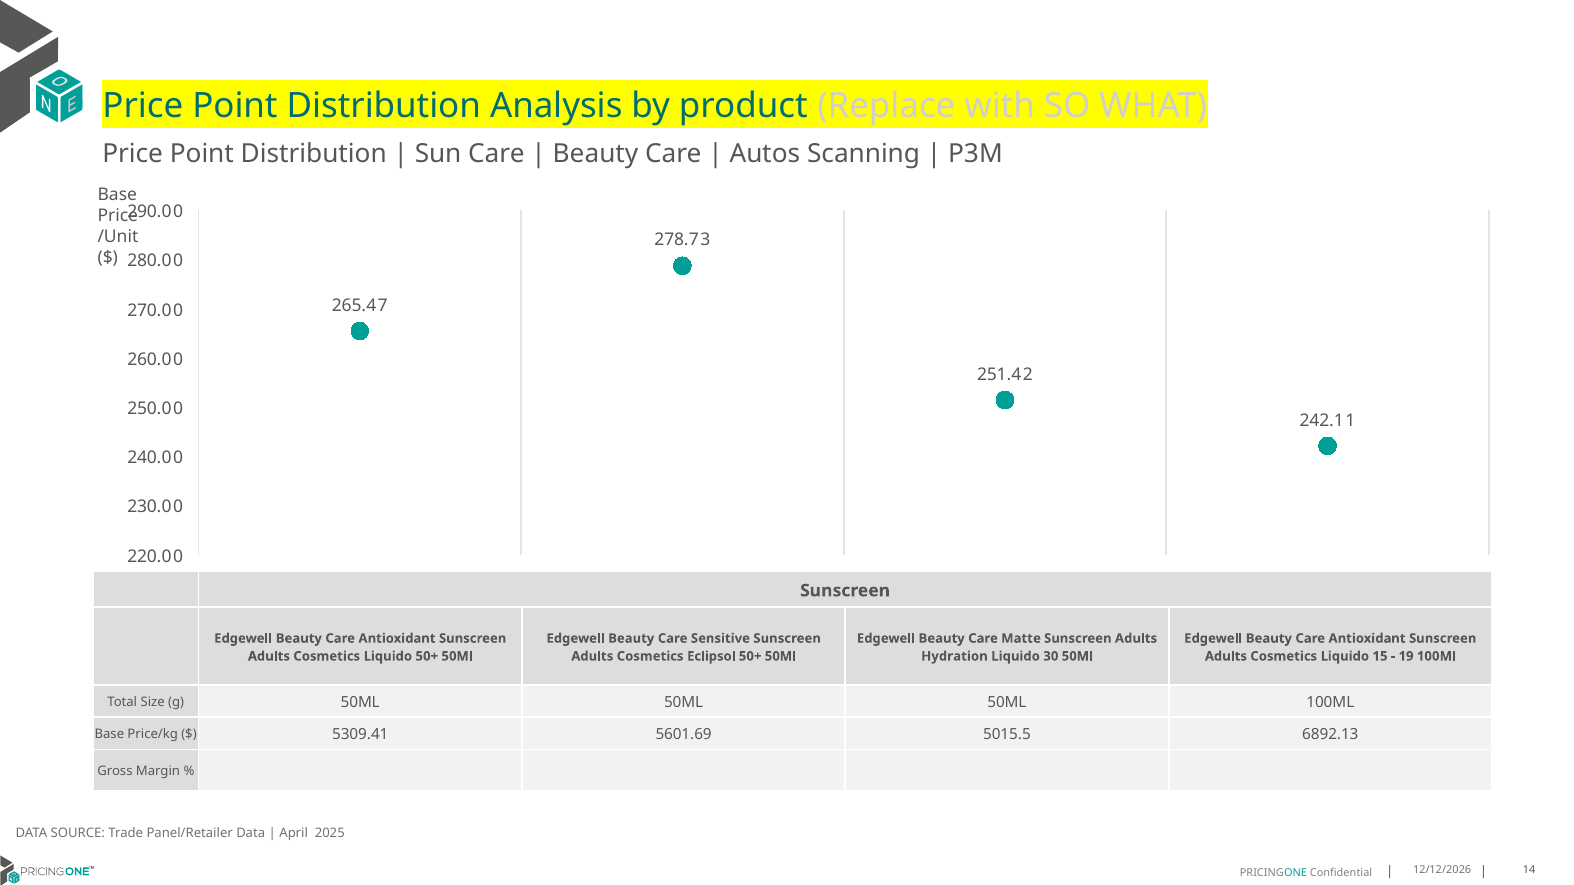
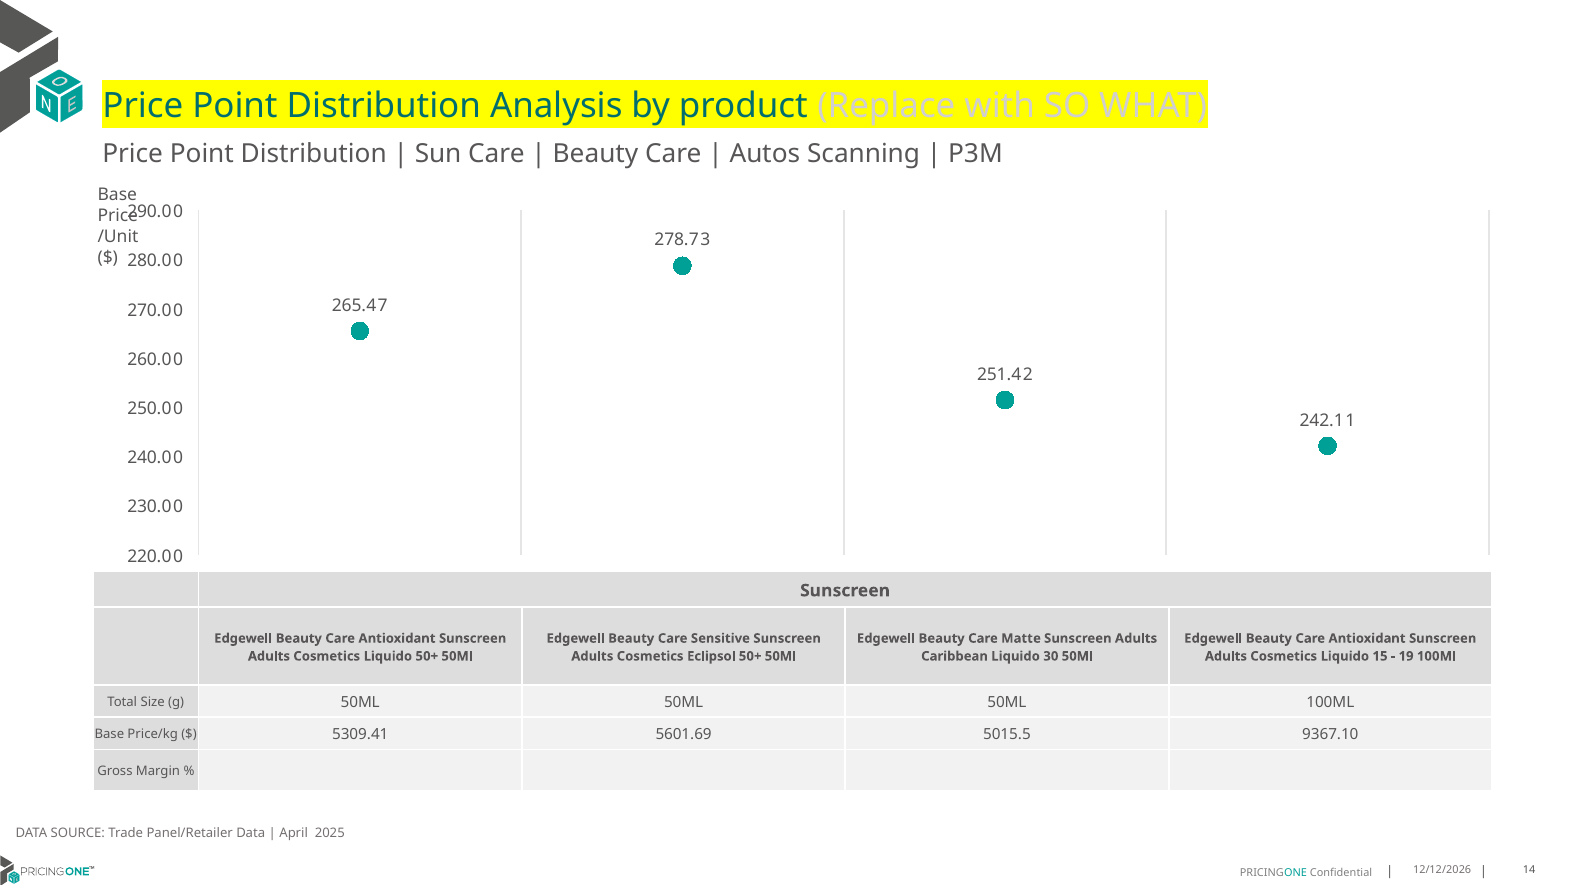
Hydration: Hydration -> Caribbean (955, 656)
6892.13: 6892.13 -> 9367.10 (1330, 735)
